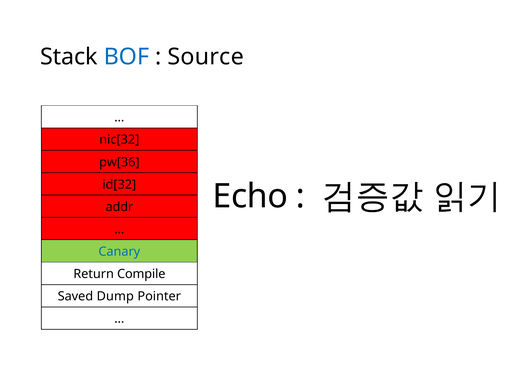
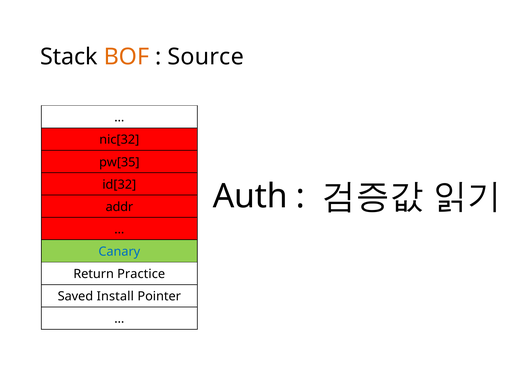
BOF colour: blue -> orange (126, 57)
pw[36: pw[36 -> pw[35 (119, 162)
Echo: Echo -> Auth (250, 196)
Compile: Compile -> Practice (141, 274)
Dump: Dump -> Install (115, 296)
